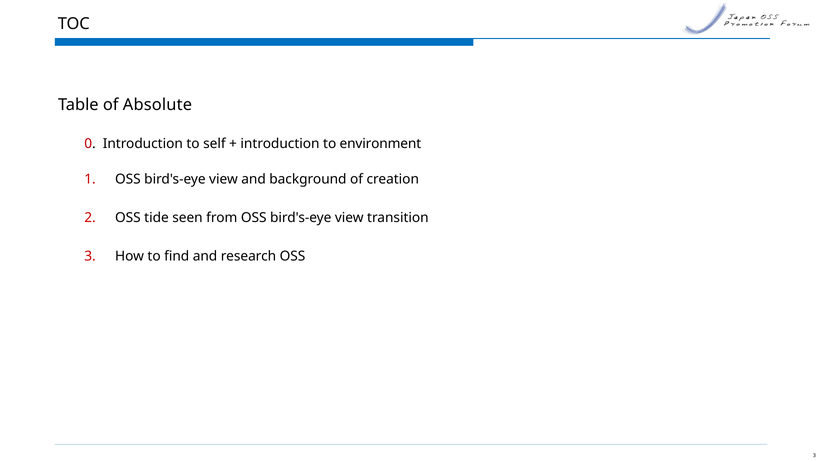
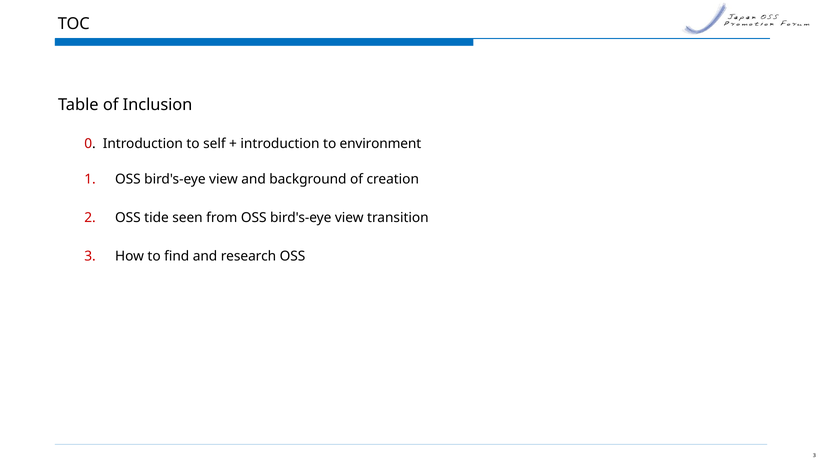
Absolute: Absolute -> Inclusion (158, 105)
